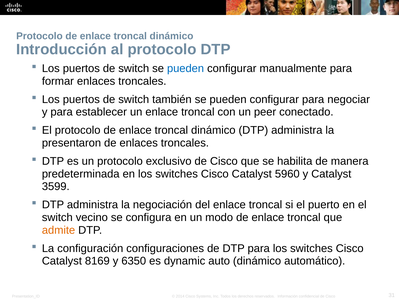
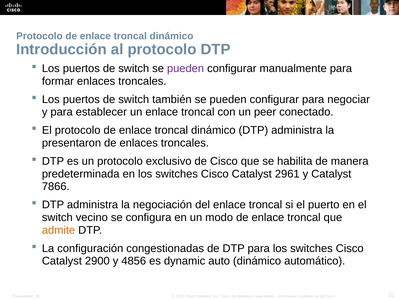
pueden colour: blue -> purple (186, 68)
5960: 5960 -> 2961 (287, 173)
3599: 3599 -> 7866 (56, 186)
configuraciones: configuraciones -> congestionadas (165, 248)
8169: 8169 -> 2900 (97, 260)
6350: 6350 -> 4856 (134, 260)
